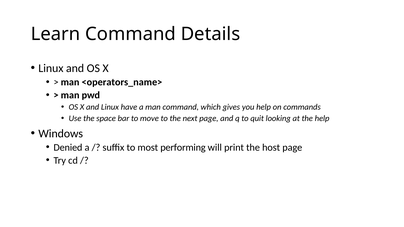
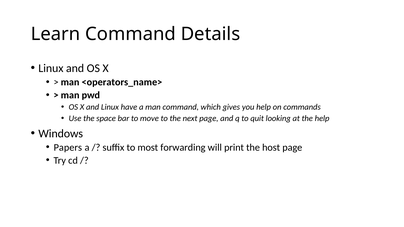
Denied: Denied -> Papers (68, 148)
performing: performing -> forwarding (183, 148)
